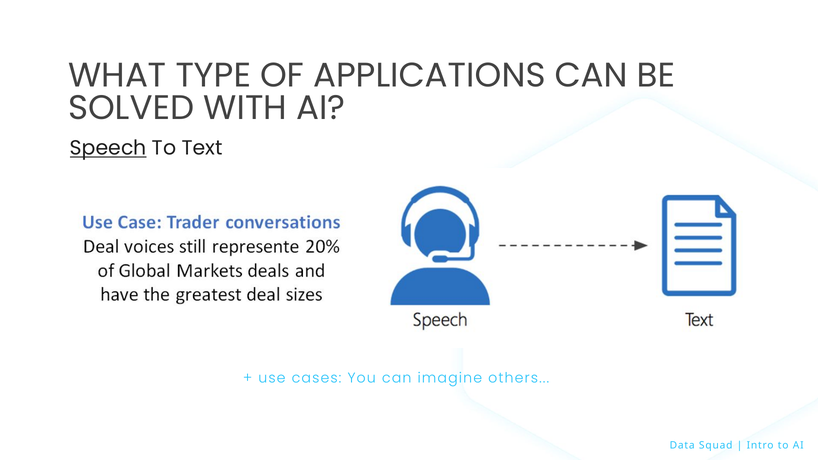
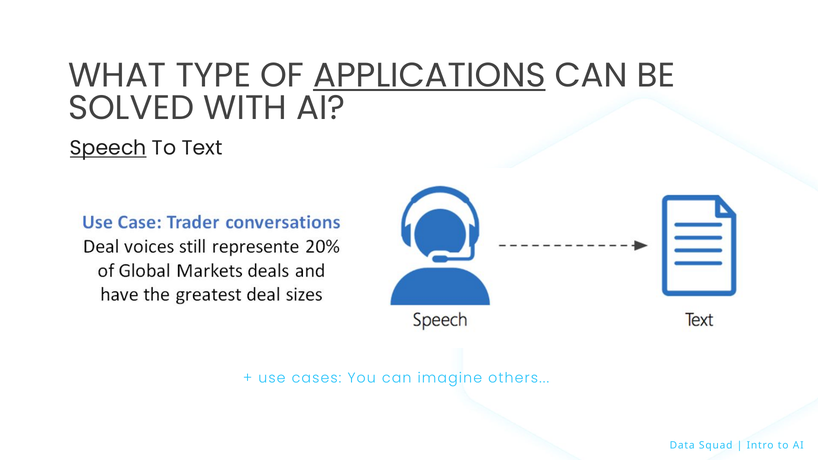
APPLICATIONS underline: none -> present (429, 75)
